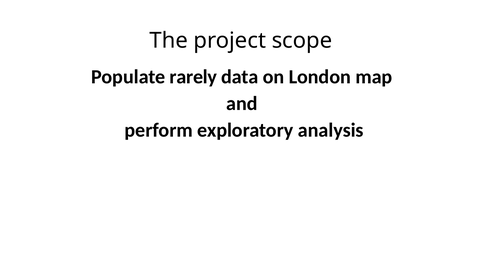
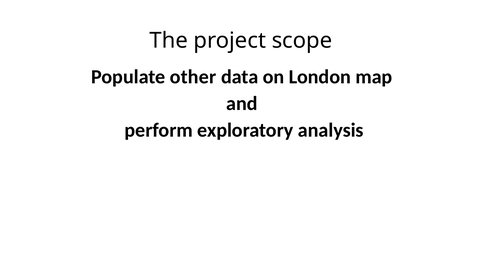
rarely: rarely -> other (193, 77)
